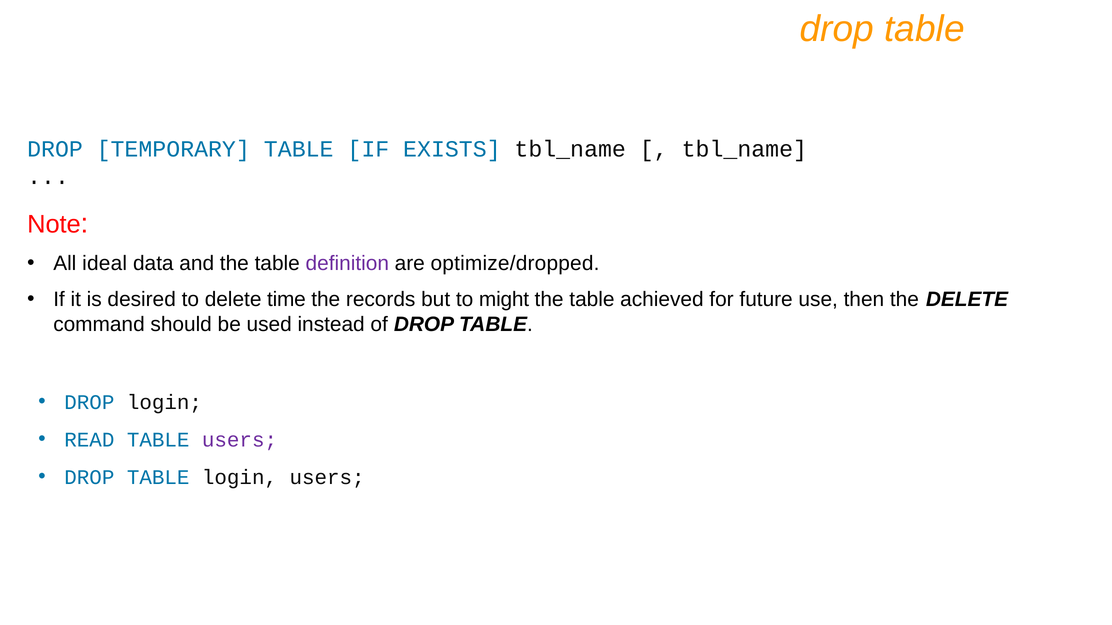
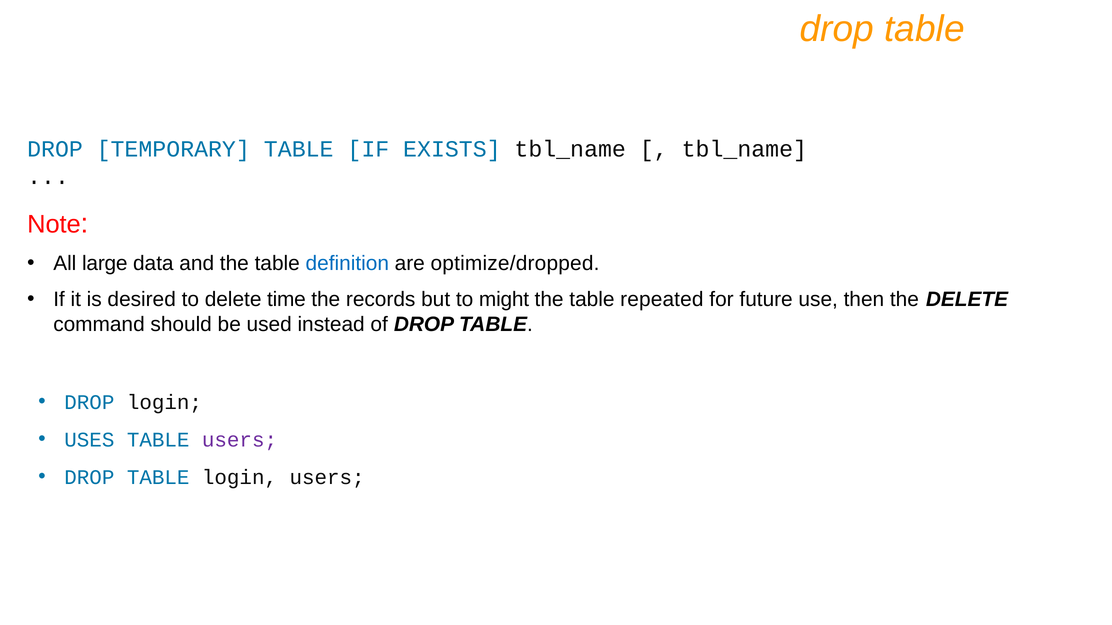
ideal: ideal -> large (105, 264)
definition colour: purple -> blue (347, 264)
achieved: achieved -> repeated (662, 300)
READ: READ -> USES (89, 440)
